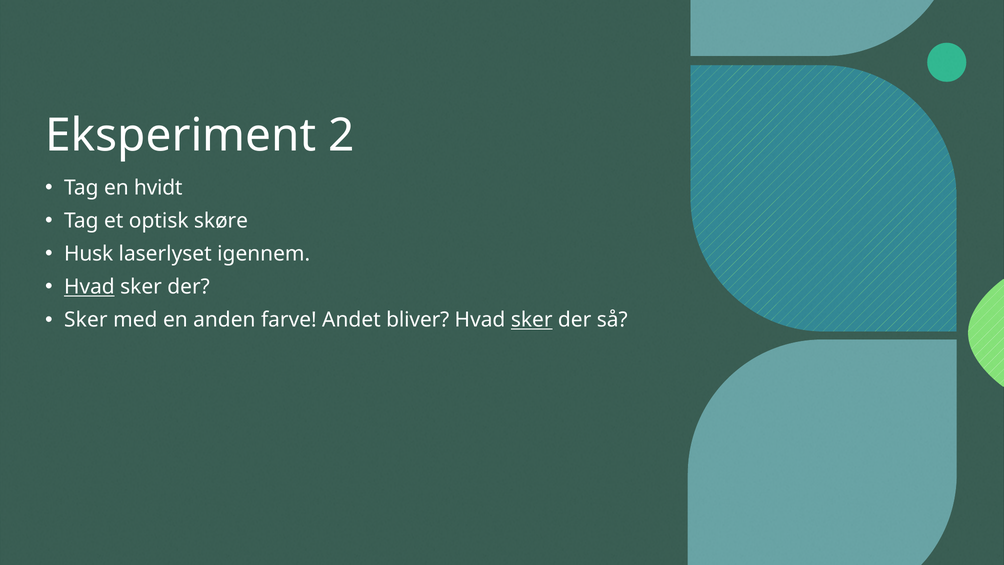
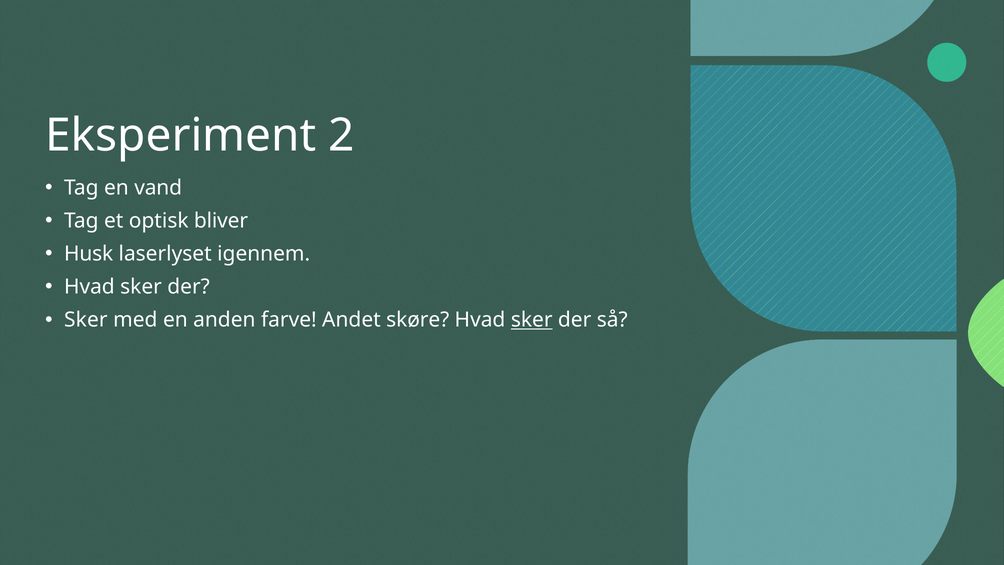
hvidt: hvidt -> vand (158, 188)
skøre: skøre -> bliver (221, 221)
Hvad underline: present -> none (89, 287)
bliver: bliver -> skøre (418, 320)
